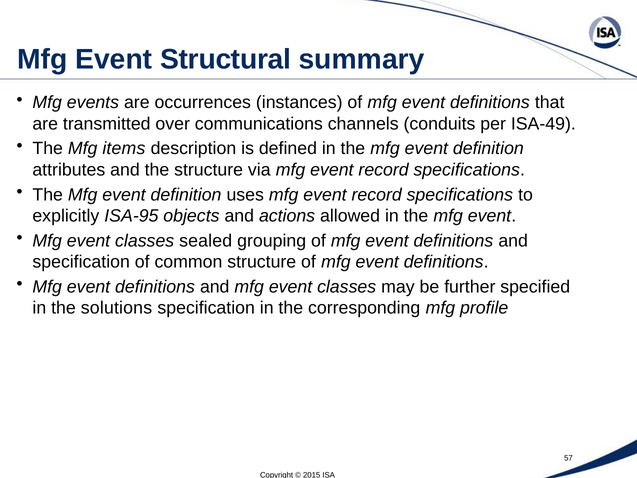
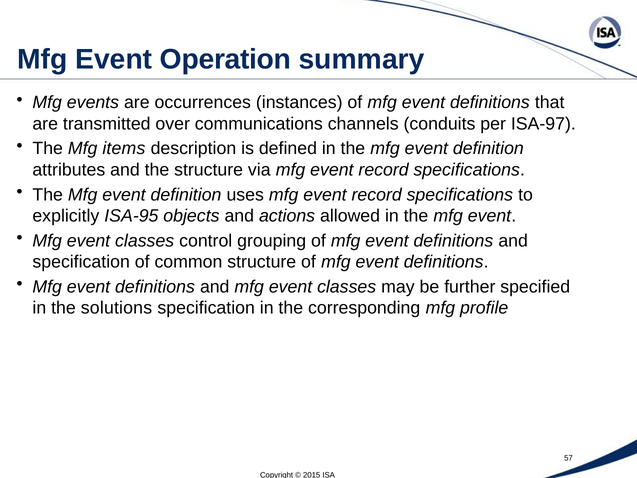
Structural: Structural -> Operation (226, 59)
ISA-49: ISA-49 -> ISA-97 (543, 124)
sealed: sealed -> control (206, 241)
